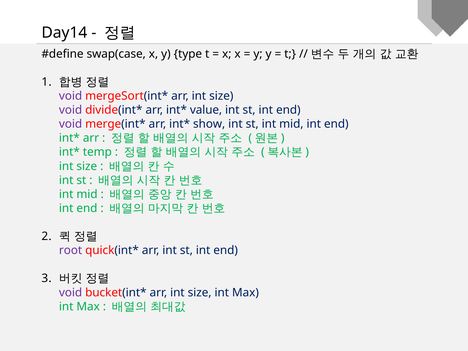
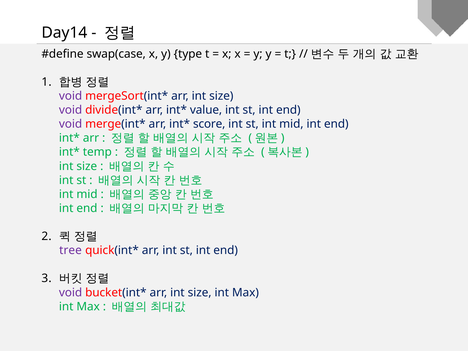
show: show -> score (209, 124)
root: root -> tree (71, 250)
